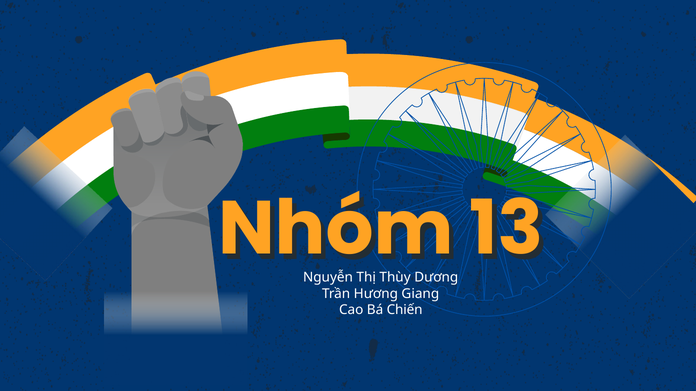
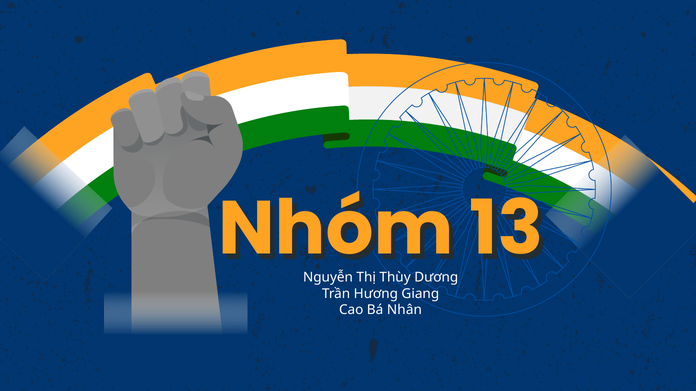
Chiến: Chiến -> Nhân (404, 310)
